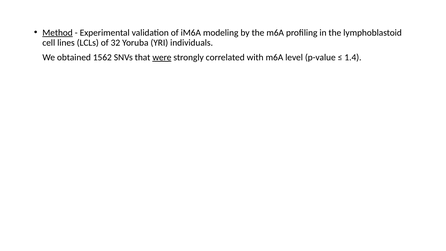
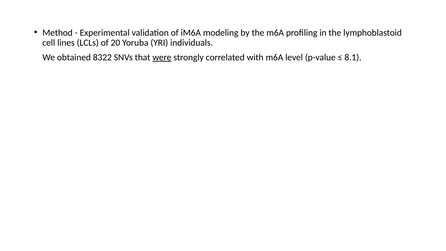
Method underline: present -> none (58, 33)
32: 32 -> 20 (115, 43)
1562: 1562 -> 8322 (102, 57)
1.4: 1.4 -> 8.1 (353, 57)
